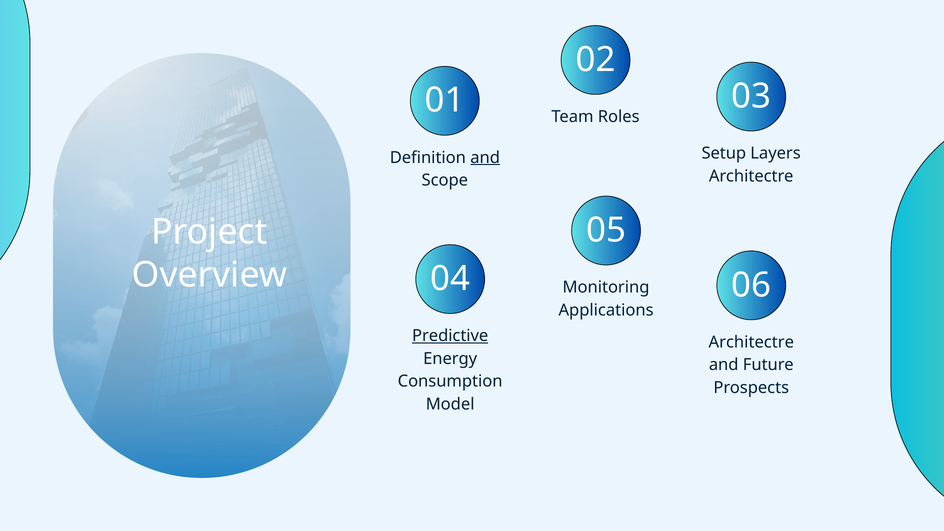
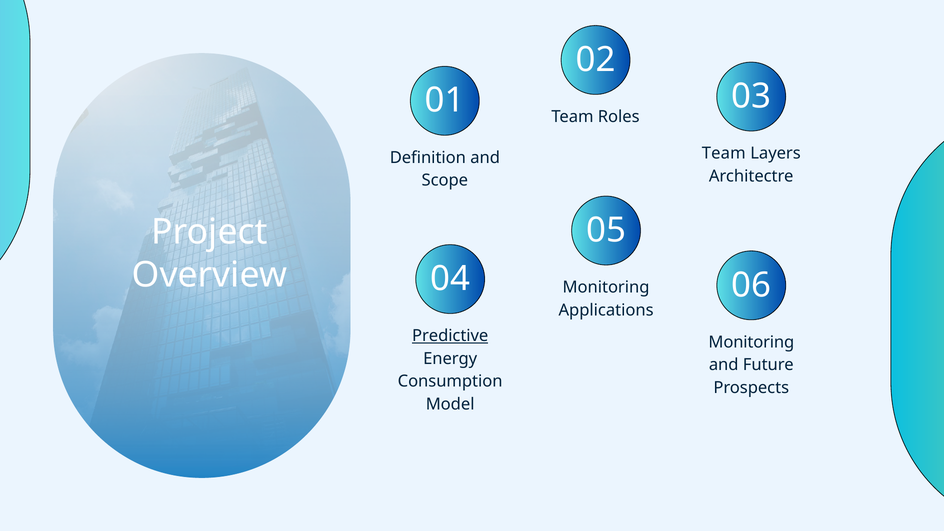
Setup: Setup -> Team (724, 153)
and underline: present -> none (485, 158)
Architectre: Architectre -> Monitoring (751, 342)
